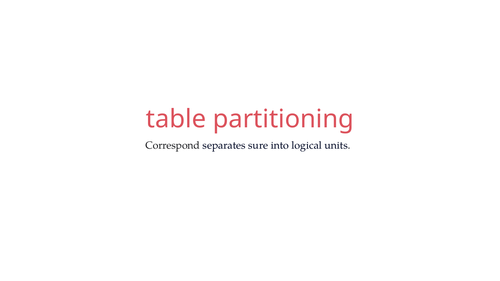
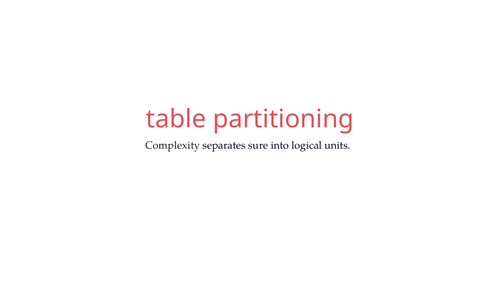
Correspond: Correspond -> Complexity (173, 146)
